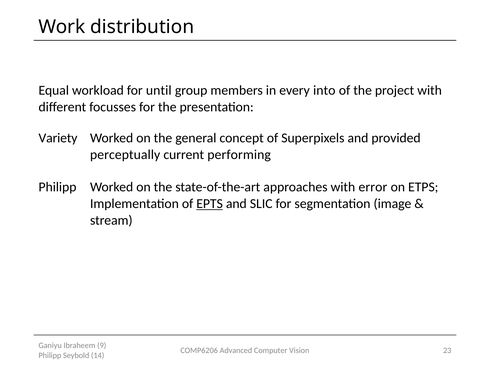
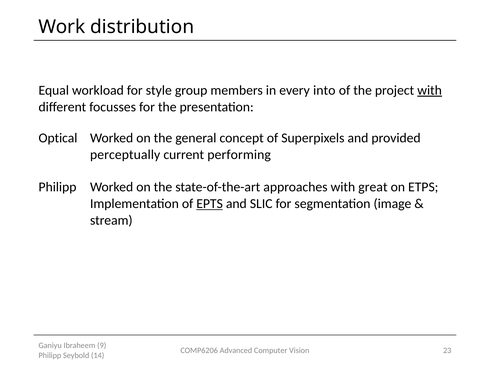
until: until -> style (159, 90)
with underline: none -> present (430, 90)
Variety: Variety -> Optical (58, 138)
error: error -> great (373, 187)
